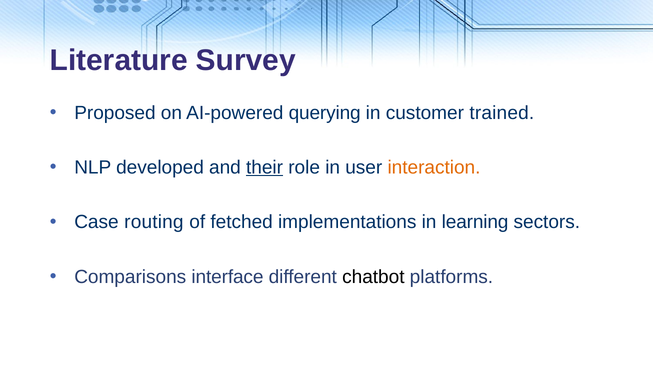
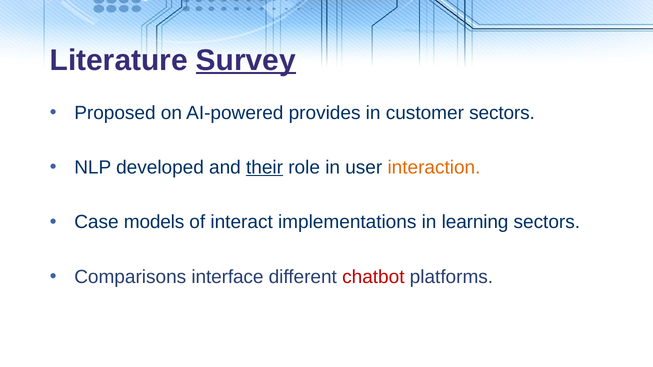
Survey underline: none -> present (246, 60)
querying: querying -> provides (325, 113)
customer trained: trained -> sectors (502, 113)
routing: routing -> models (154, 222)
fetched: fetched -> interact (242, 222)
chatbot colour: black -> red (373, 277)
